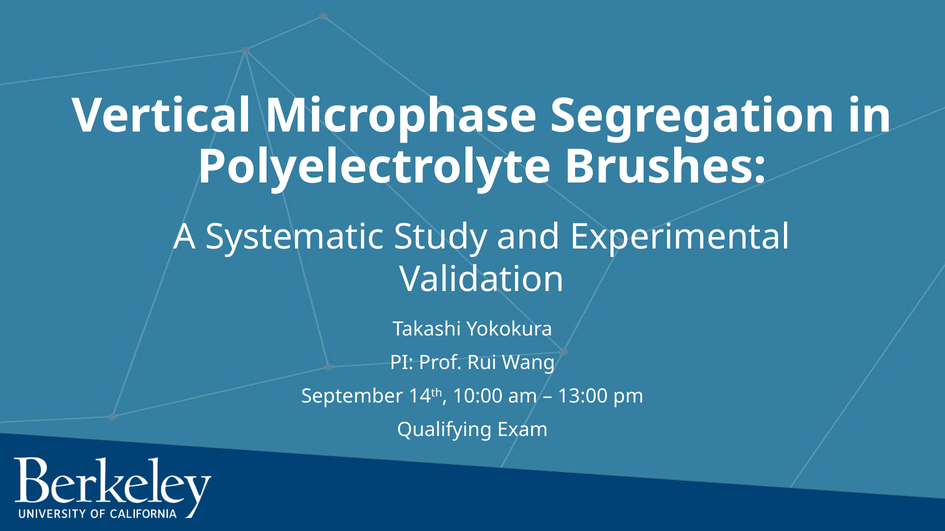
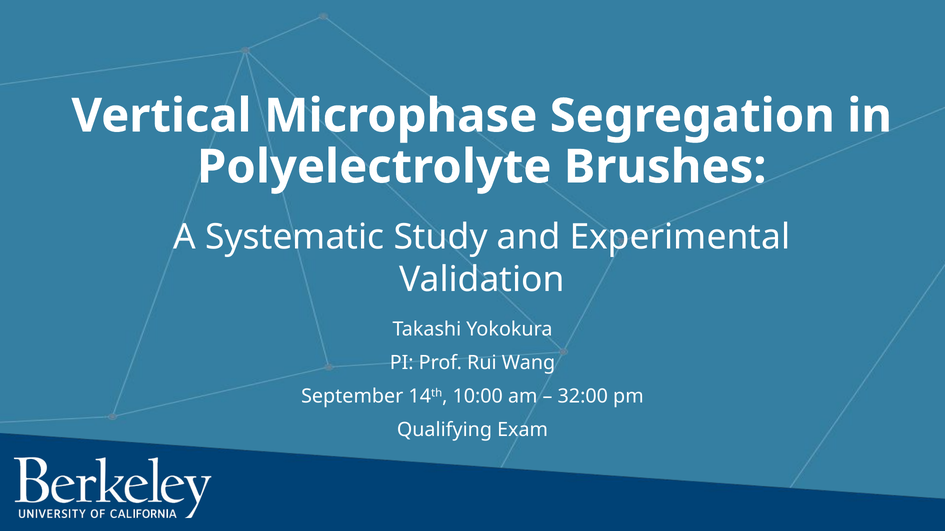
13:00: 13:00 -> 32:00 (583, 396)
